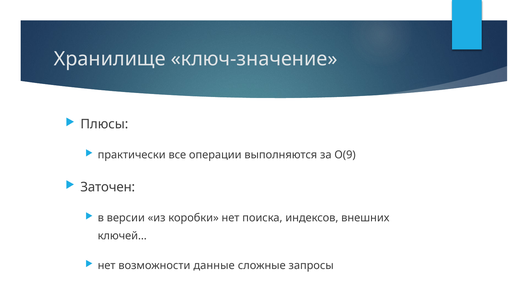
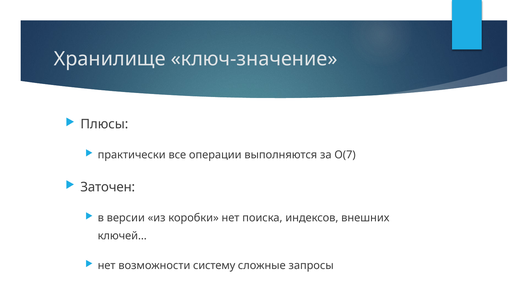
О(9: О(9 -> О(7 (345, 155)
данные: данные -> систему (214, 265)
